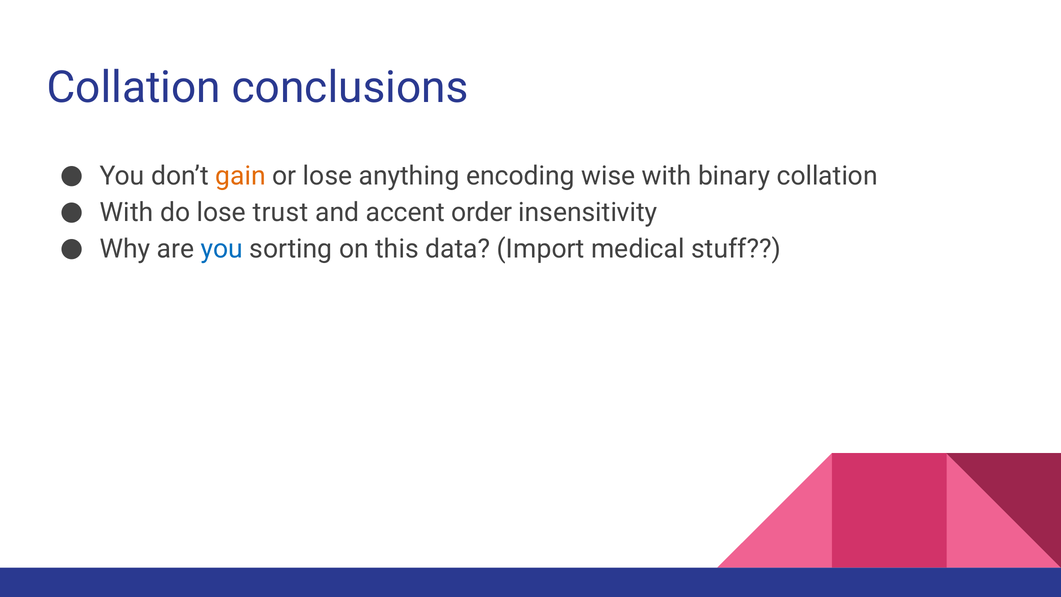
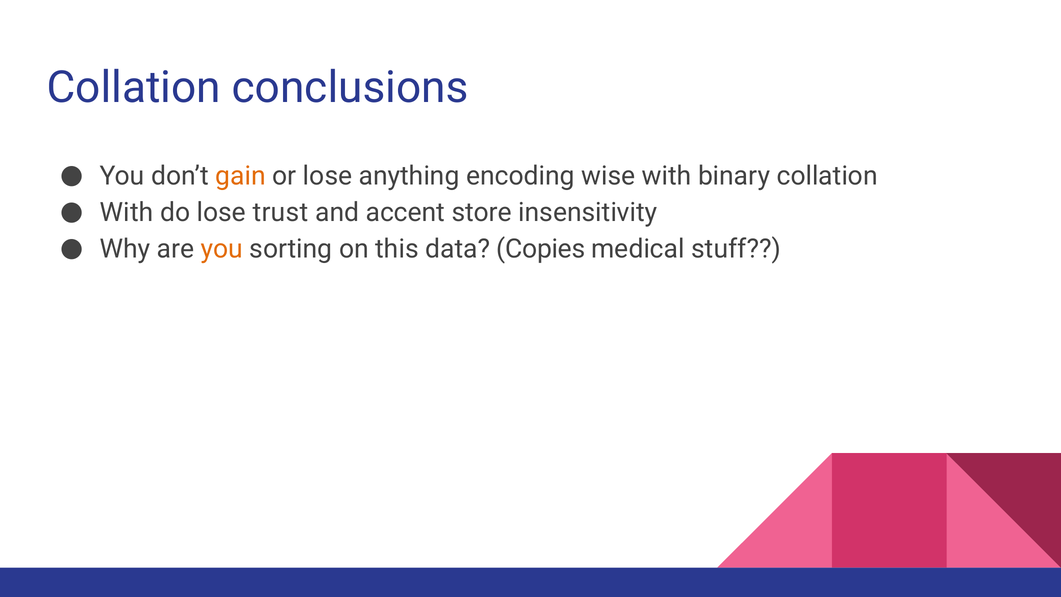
order: order -> store (482, 212)
you colour: blue -> orange (222, 249)
Import: Import -> Copies (541, 249)
